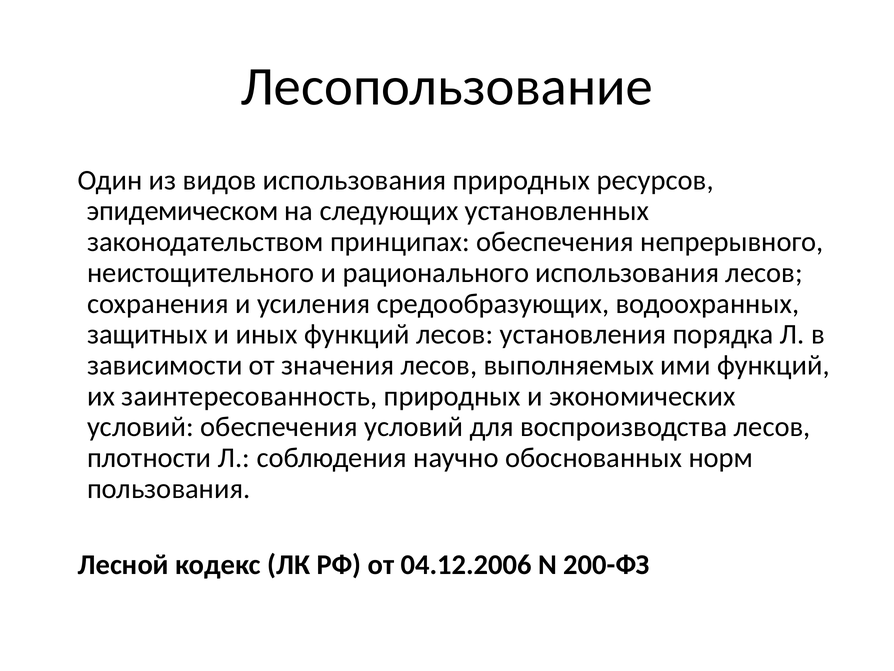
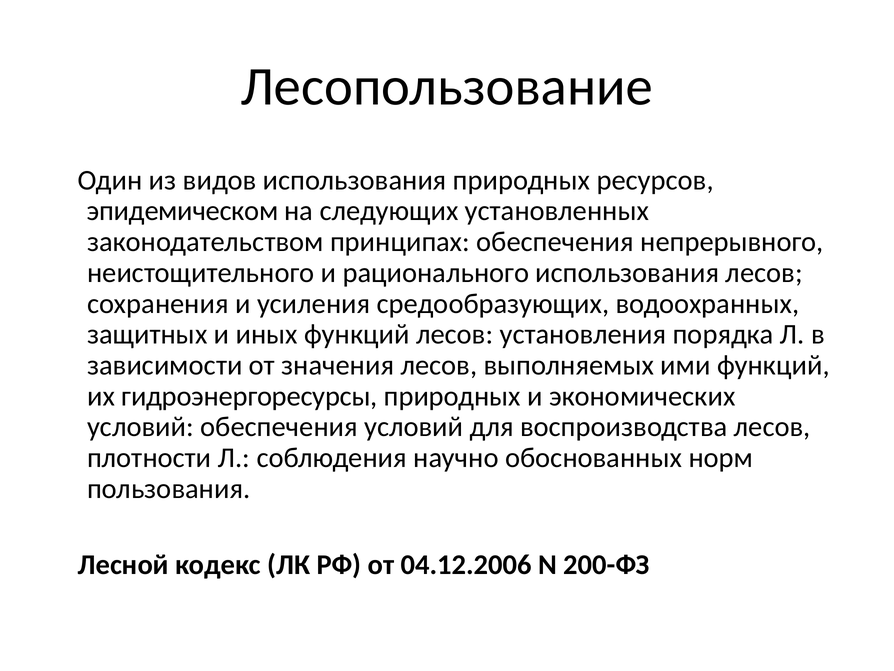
заинтересованность: заинтересованность -> гидроэнергоресурсы (249, 396)
